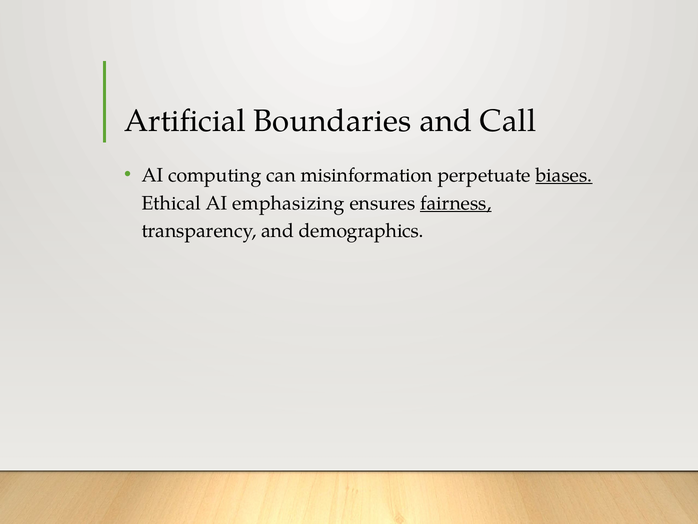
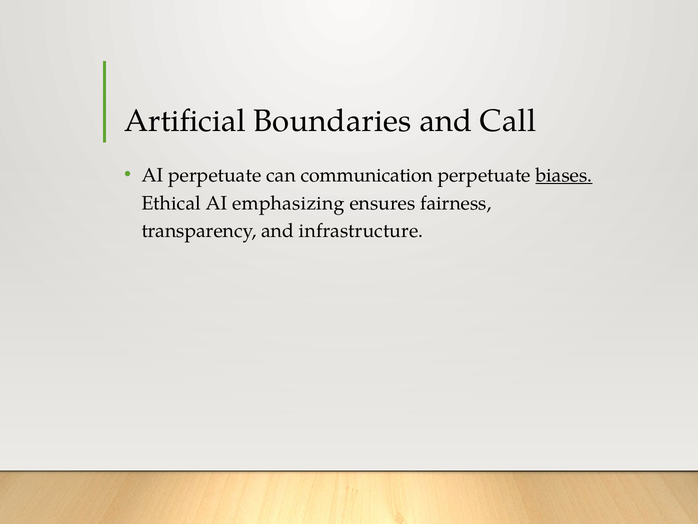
AI computing: computing -> perpetuate (215, 175)
misinformation: misinformation -> communication (367, 175)
fairness underline: present -> none (456, 203)
demographics: demographics -> infrastructure (361, 231)
